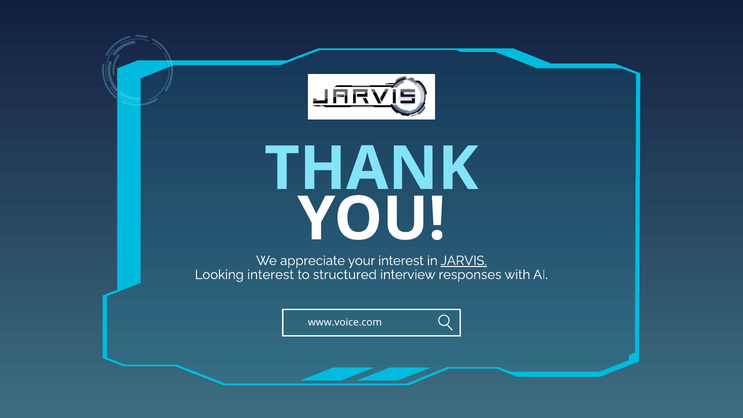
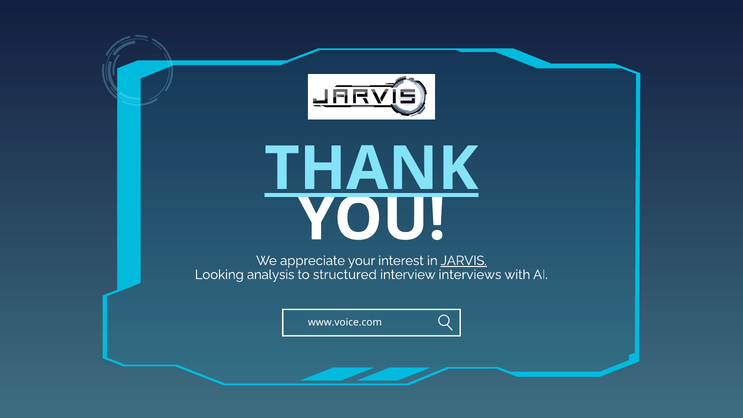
THANK underline: none -> present (371, 169)
Looking interest: interest -> analysis (271, 275)
responses: responses -> interviews (470, 275)
